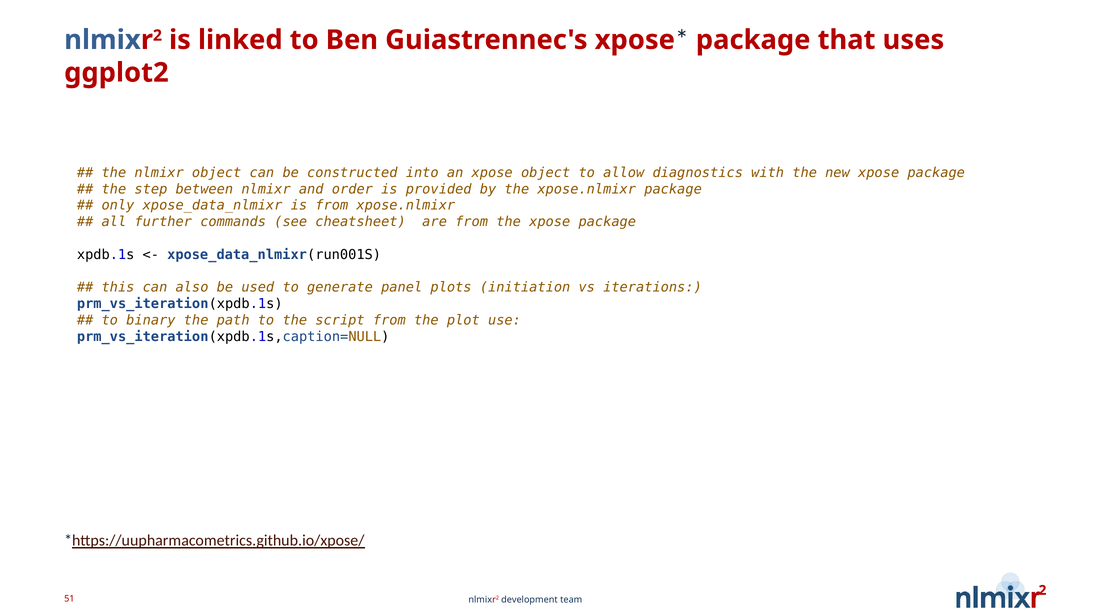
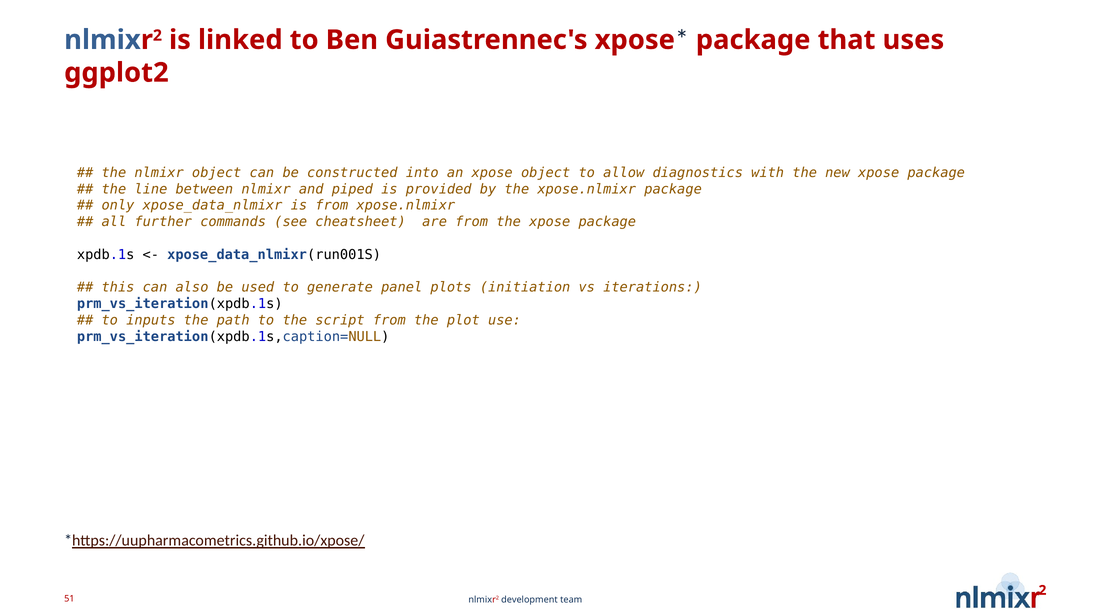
step: step -> line (151, 189)
order: order -> piped (352, 189)
binary: binary -> inputs (151, 320)
